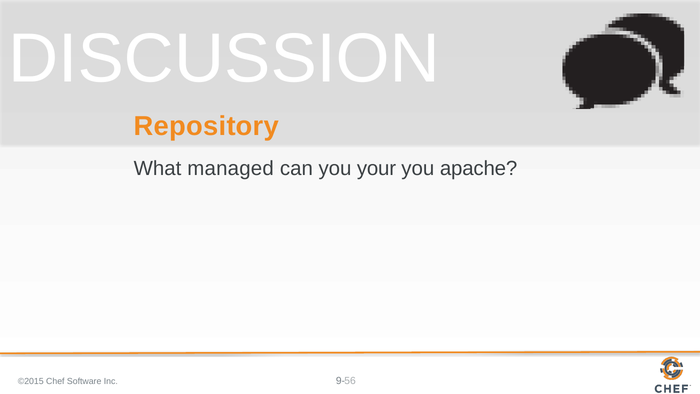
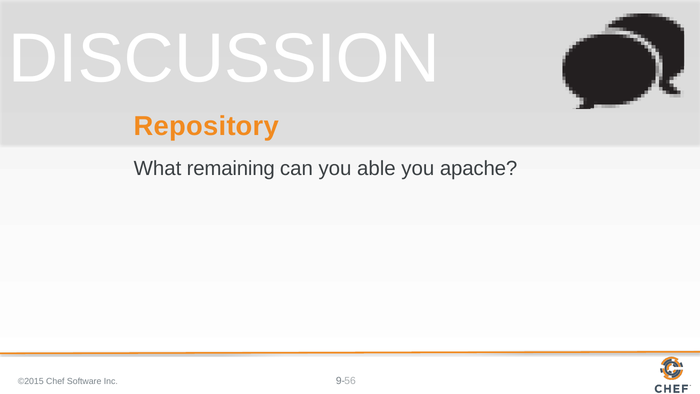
managed: managed -> remaining (231, 169)
your: your -> able (376, 169)
